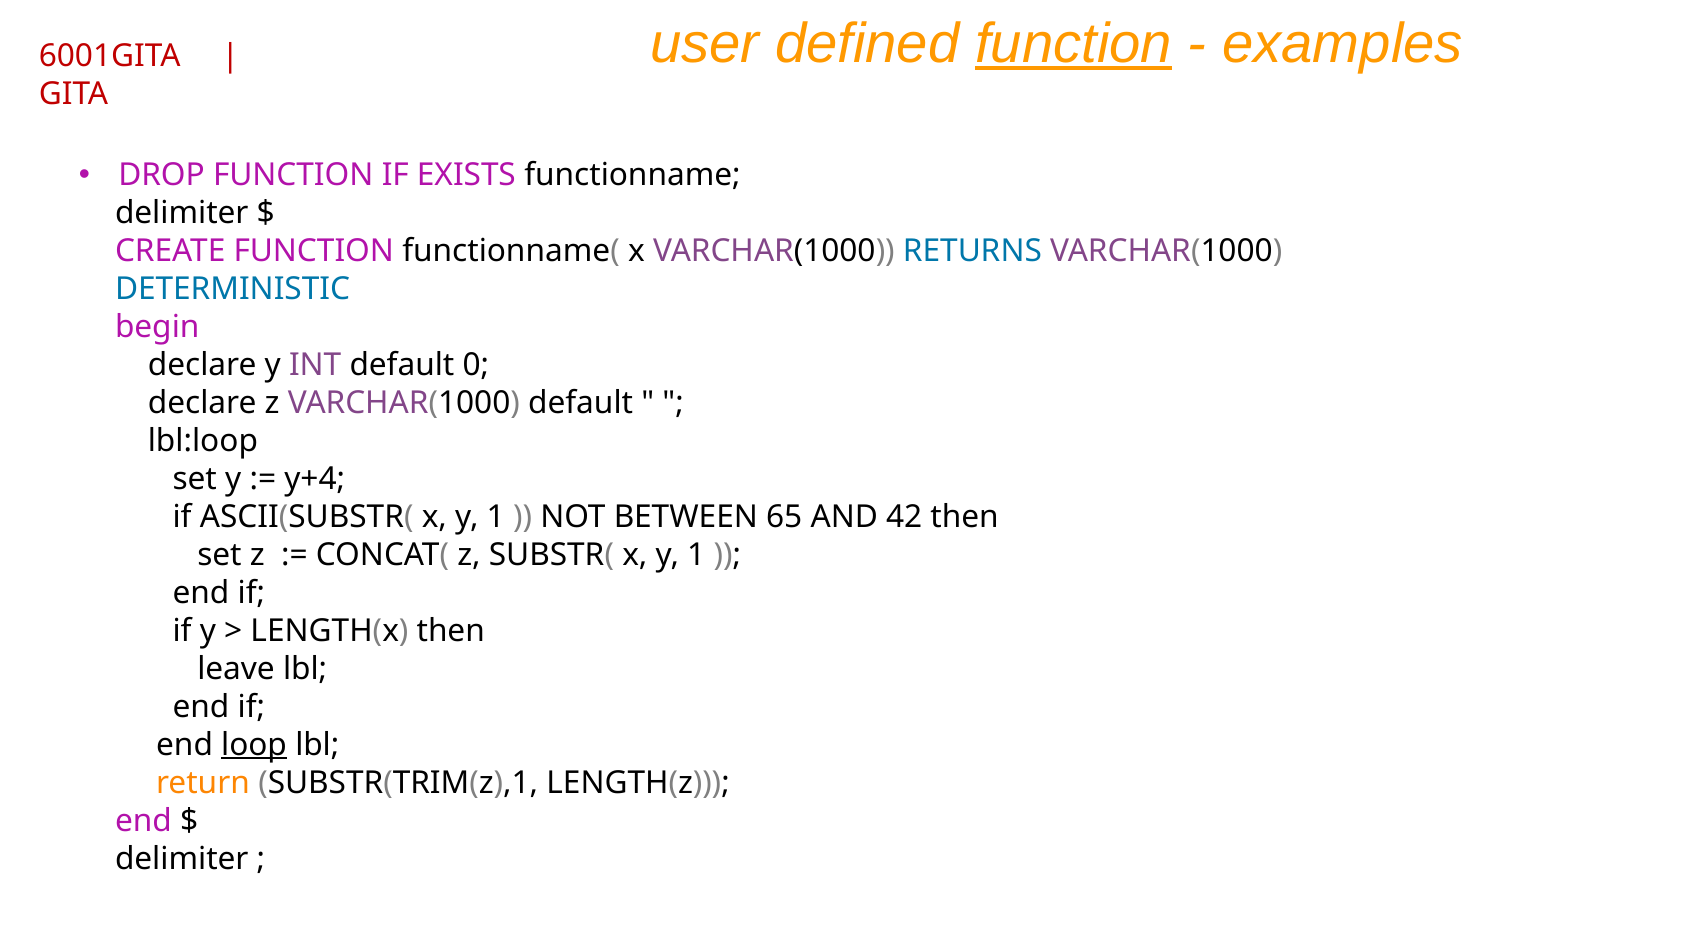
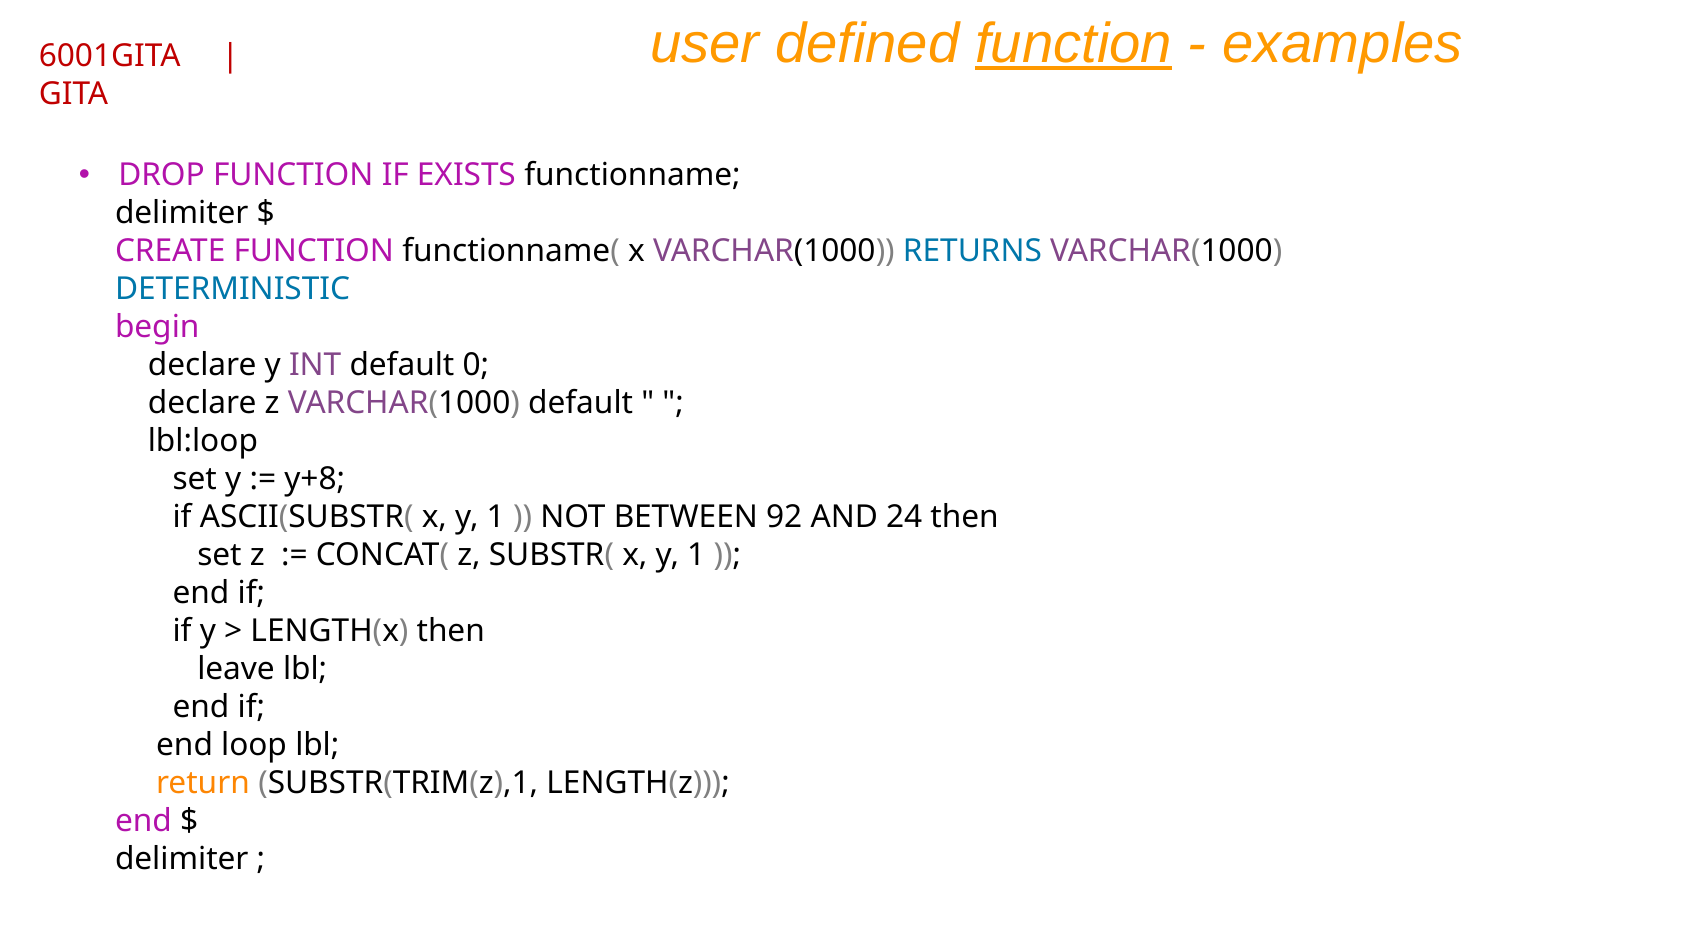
y+4: y+4 -> y+8 (315, 479)
65: 65 -> 92 (784, 517)
42: 42 -> 24 (904, 517)
loop underline: present -> none (254, 745)
